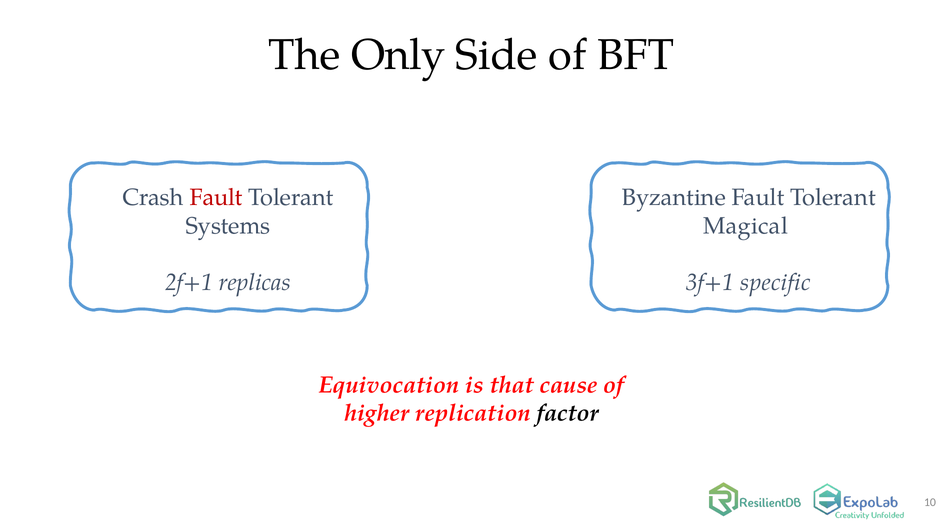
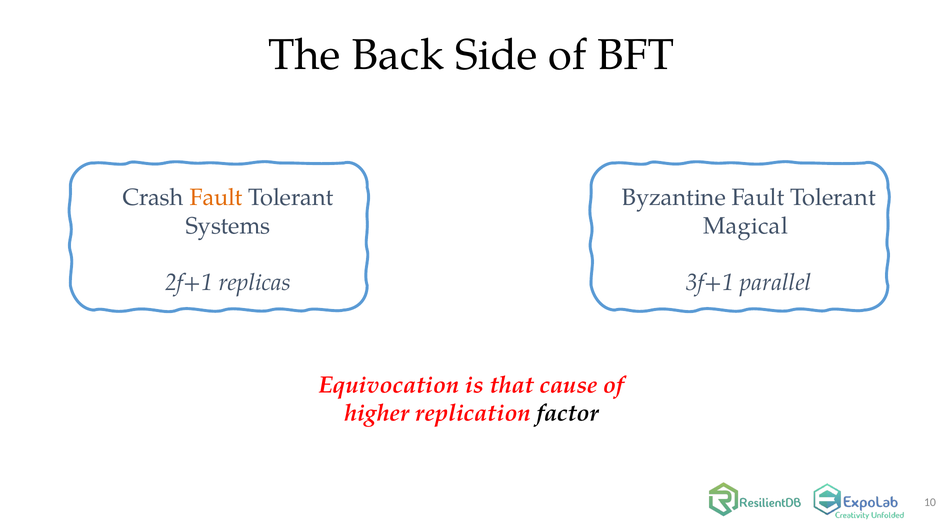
Only: Only -> Back (398, 55)
Fault colour: red -> orange (216, 198)
specific: specific -> parallel (776, 283)
